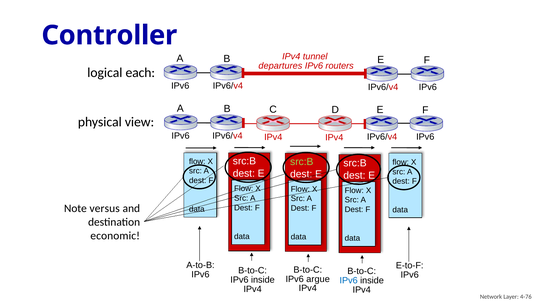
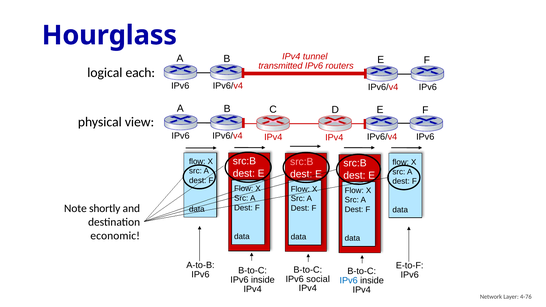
Controller: Controller -> Hourglass (109, 35)
departures: departures -> transmitted (280, 66)
src:B colour: light green -> pink (302, 162)
versus: versus -> shortly (105, 209)
argue: argue -> social (318, 279)
